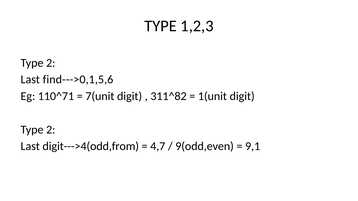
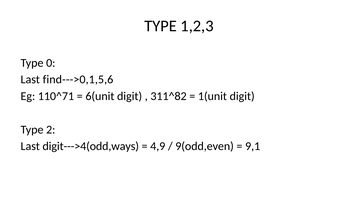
2: 2 -> 0 (51, 63)
7(unit: 7(unit -> 6(unit (100, 96)
digit--->4(odd,from: digit--->4(odd,from -> digit--->4(odd,ways (91, 147)
4,7: 4,7 -> 4,9 (158, 147)
